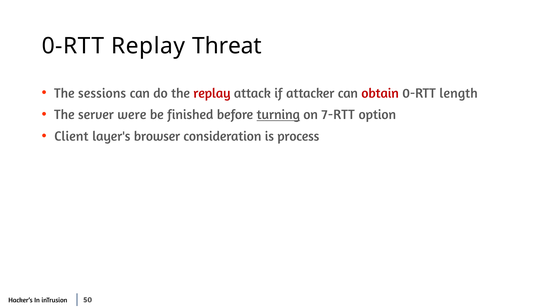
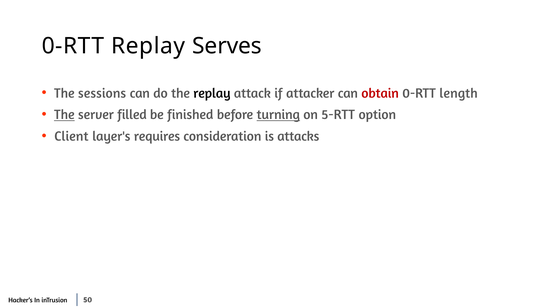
Threat: Threat -> Serves (227, 46)
replay colour: red -> black (212, 93)
The underline: none -> present (64, 115)
were: were -> filled (132, 115)
7-RTT: 7-RTT -> 5-RTT (338, 115)
browser: browser -> requires (157, 136)
process: process -> attacks (298, 136)
